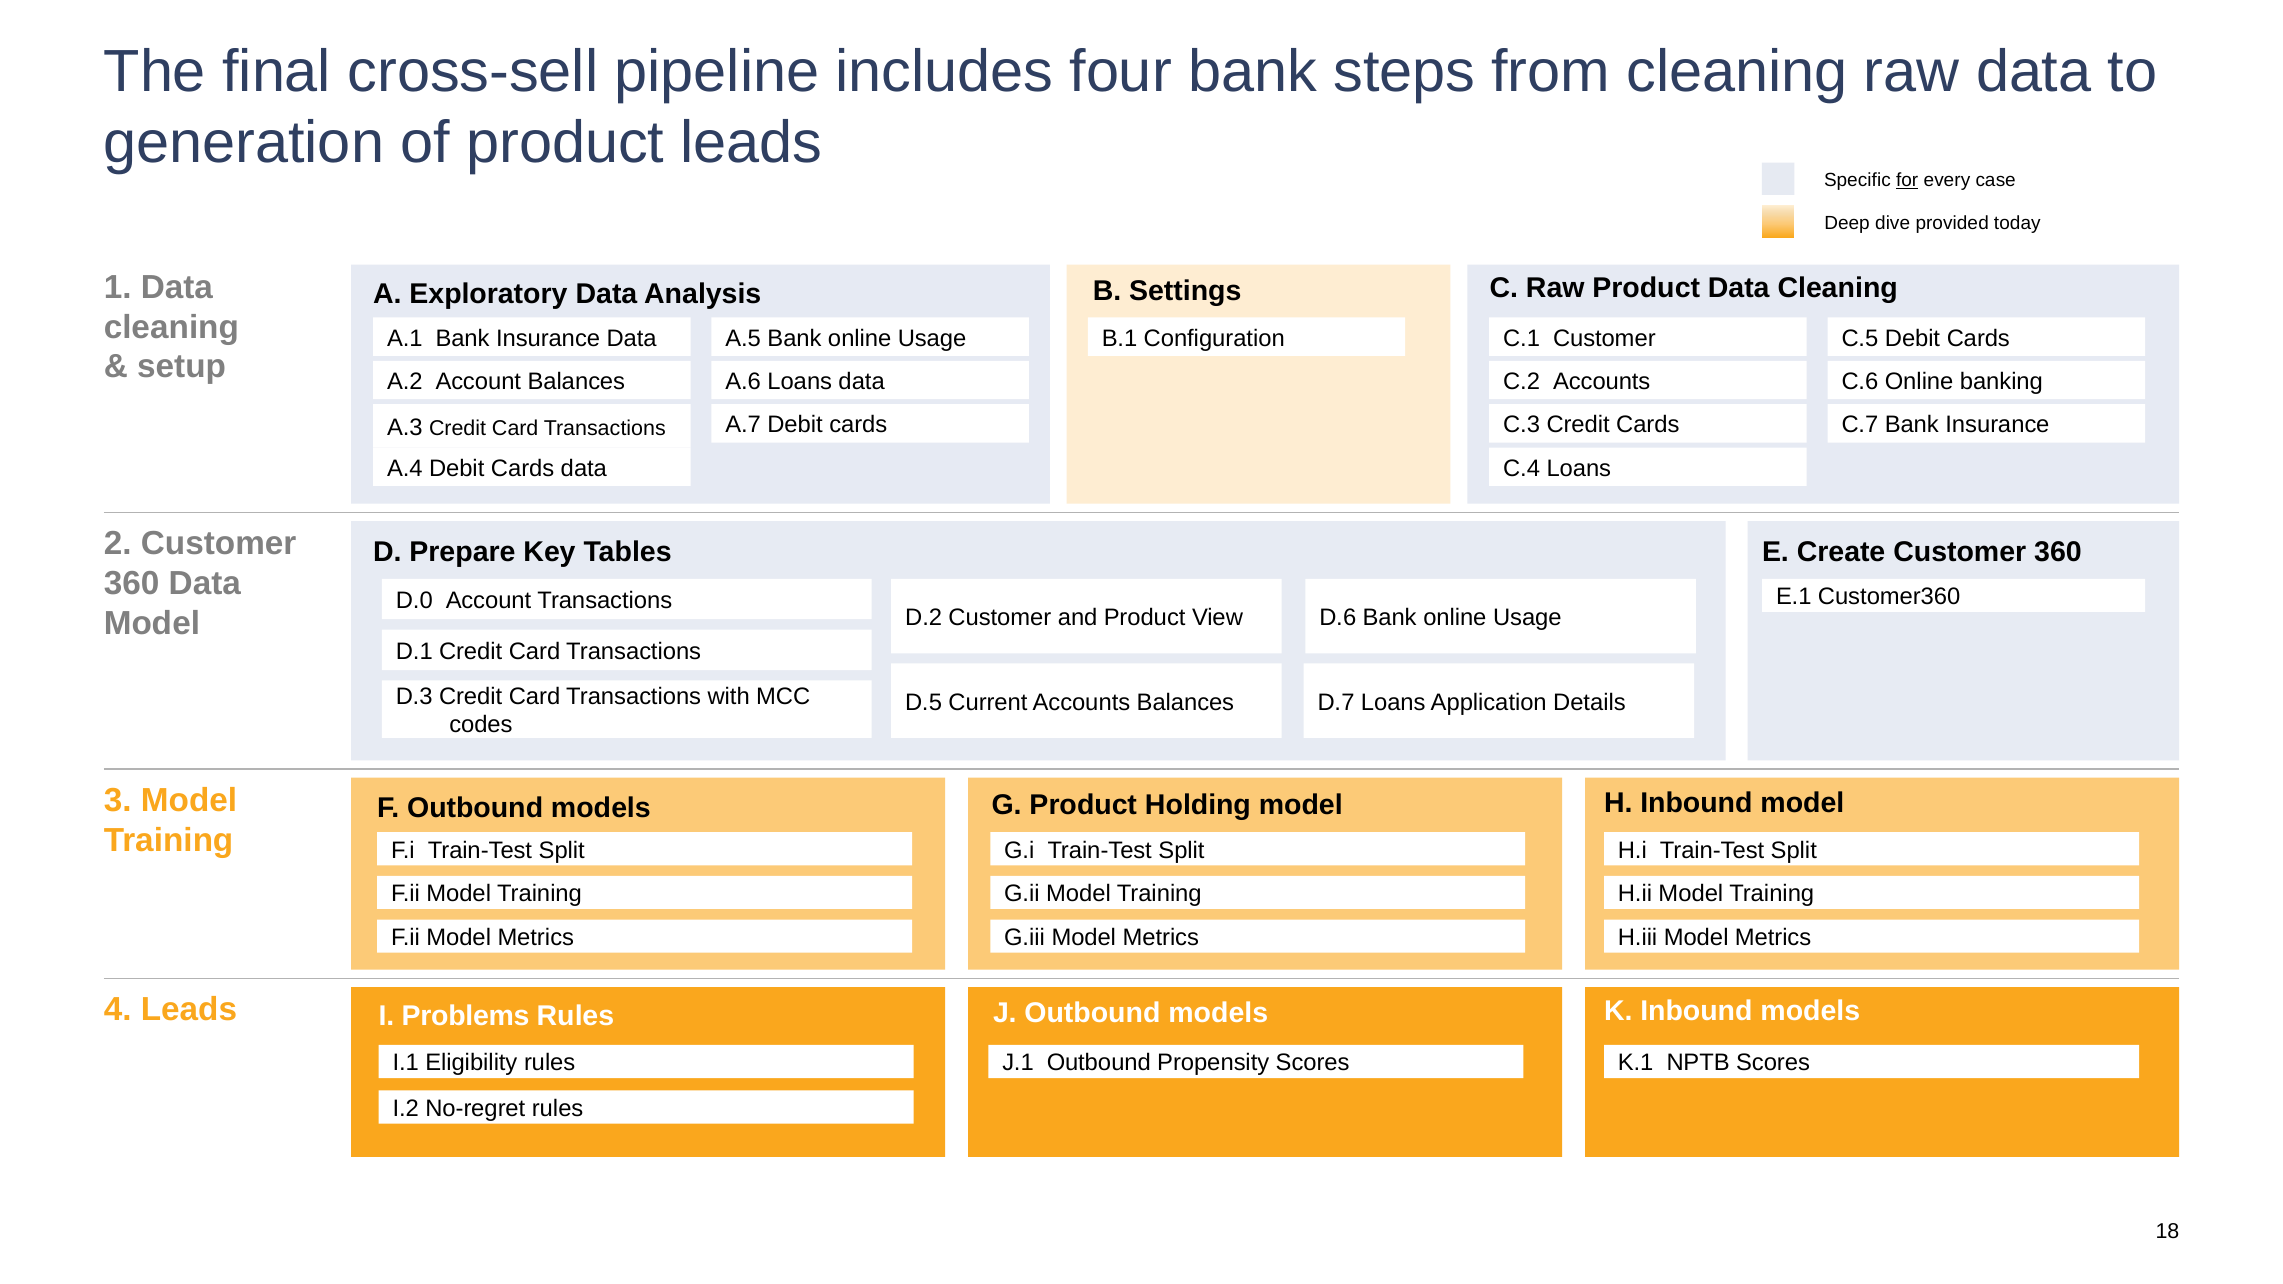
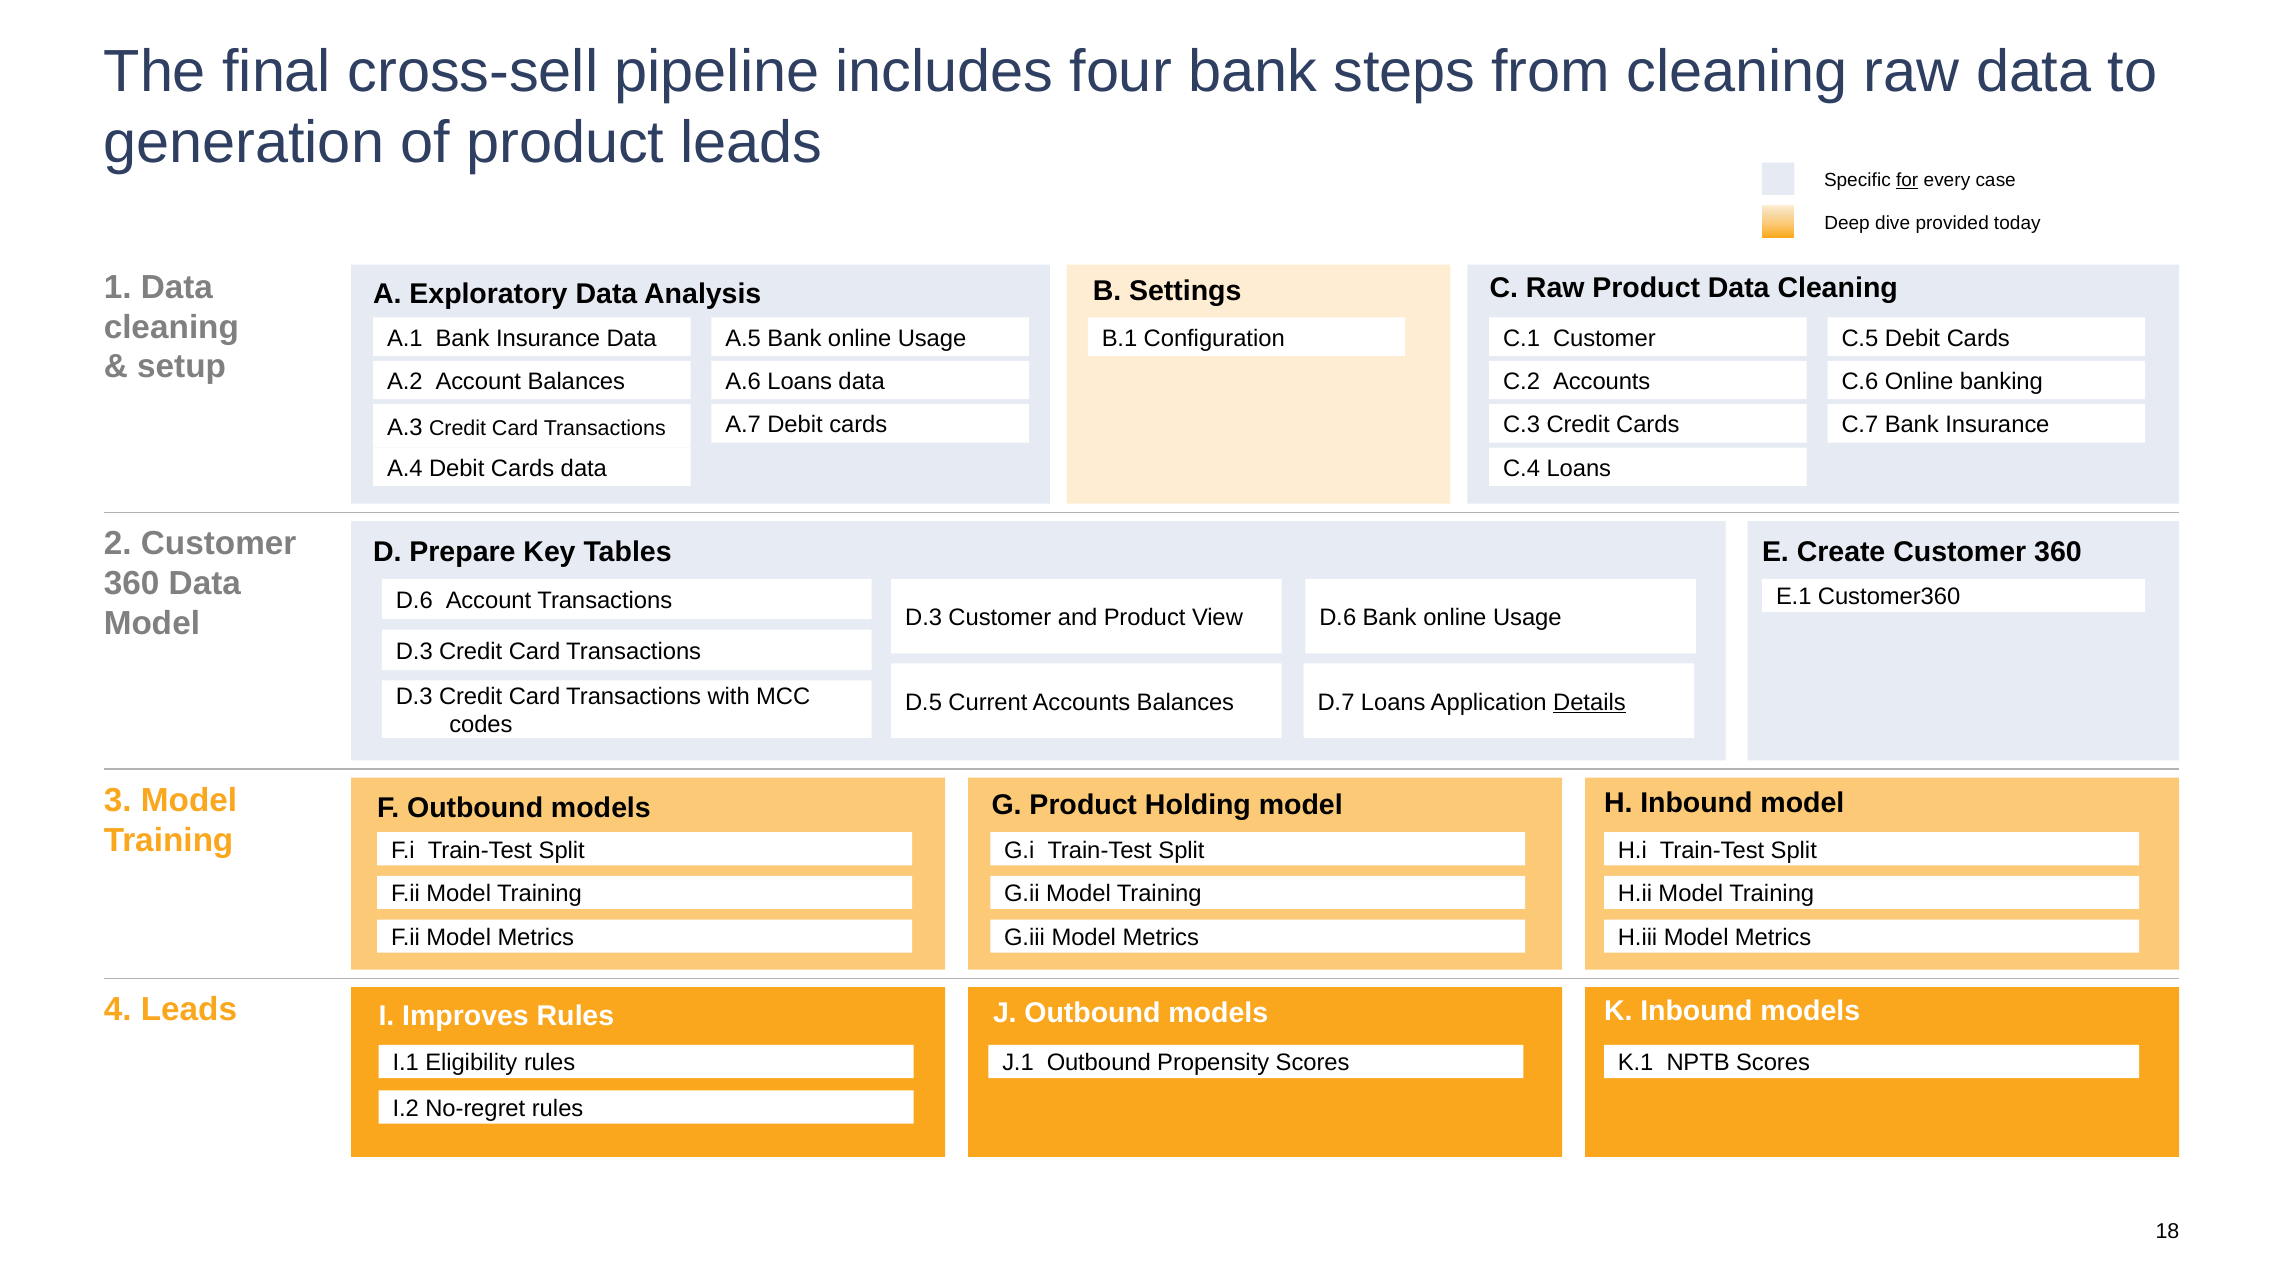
D.0: D.0 -> D.6 (414, 601)
D.2: D.2 -> D.3 (924, 618)
D.1: D.1 -> D.3 (414, 652)
Details underline: none -> present (1589, 702)
Problems: Problems -> Improves (465, 1016)
